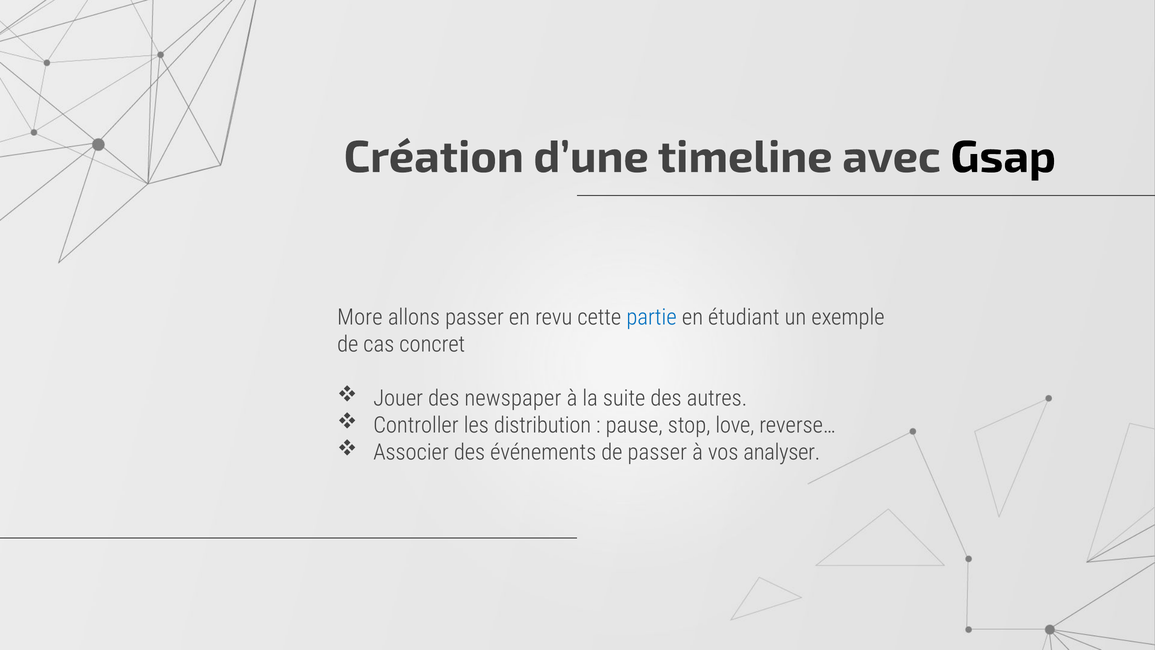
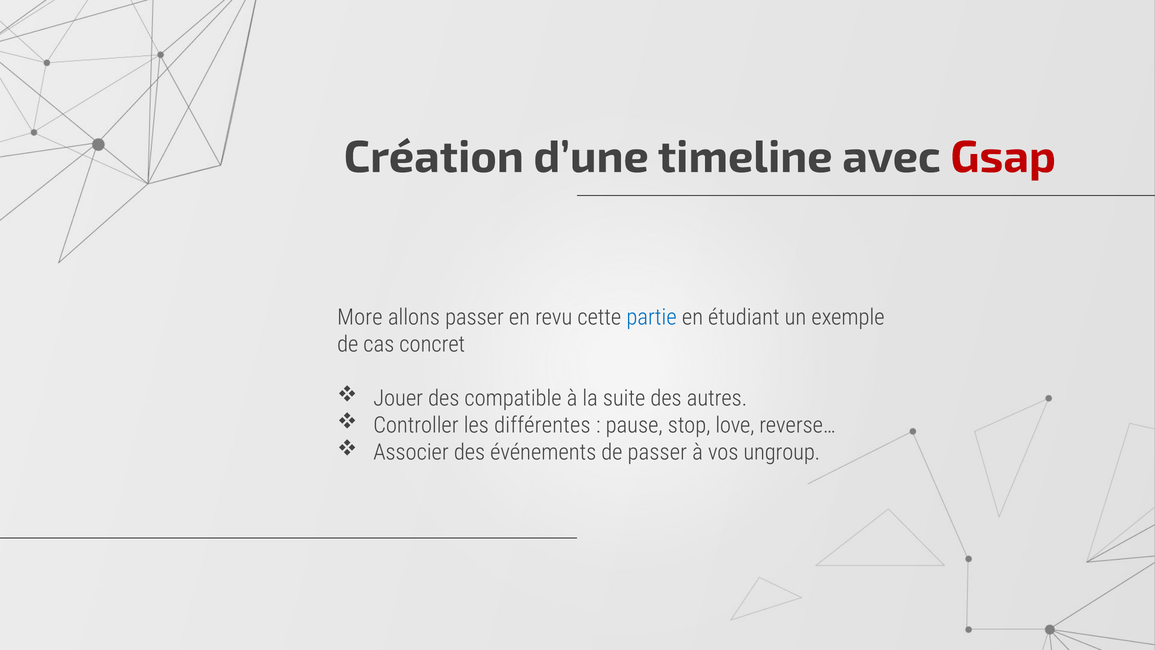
Gsap colour: black -> red (1003, 157)
newspaper: newspaper -> compatible (513, 398)
distribution: distribution -> différentes (542, 425)
analyser: analyser -> ungroup (782, 452)
